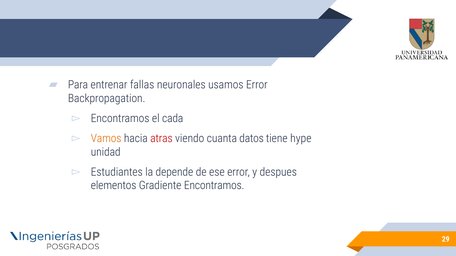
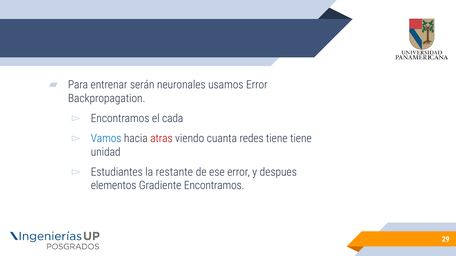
fallas: fallas -> serán (142, 85)
Vamos colour: orange -> blue (106, 139)
datos: datos -> redes (252, 139)
tiene hype: hype -> tiene (301, 139)
depende: depende -> restante (174, 172)
